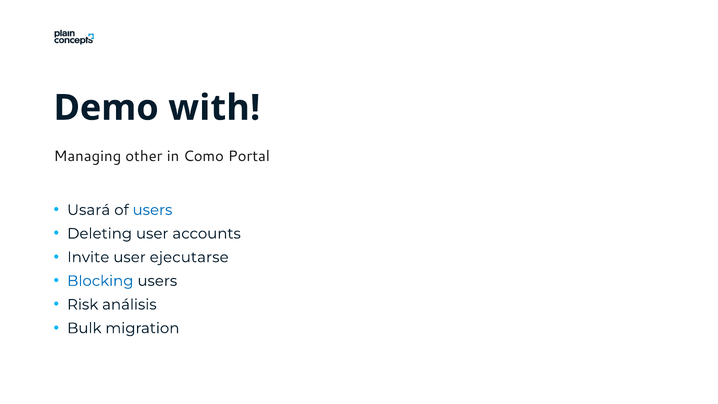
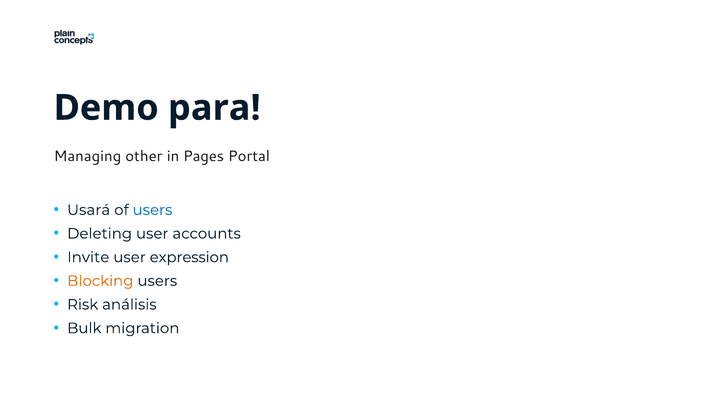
with: with -> para (214, 108)
Como: Como -> Pages (204, 156)
ejecutarse: ejecutarse -> expression (189, 257)
Blocking colour: blue -> orange (100, 281)
